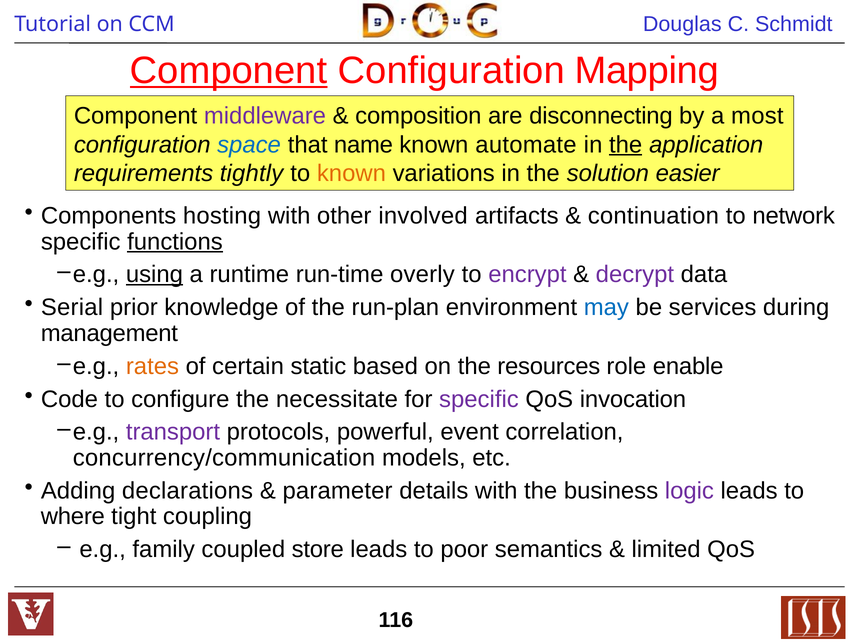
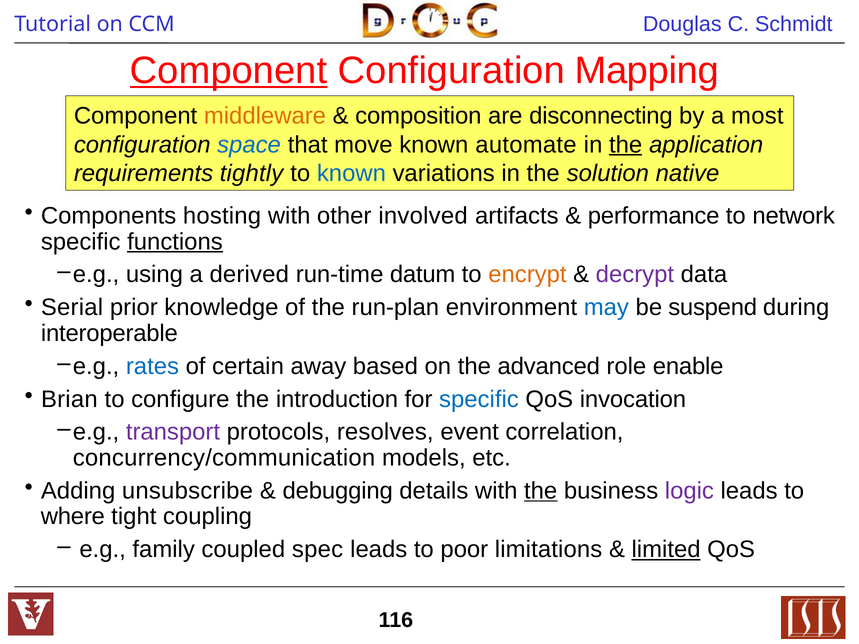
middleware colour: purple -> orange (265, 116)
name: name -> move (363, 145)
known colour: orange -> blue (351, 173)
easier: easier -> native (688, 173)
continuation: continuation -> performance (654, 216)
using underline: present -> none (154, 275)
runtime: runtime -> derived (249, 275)
overly: overly -> datum (423, 275)
encrypt colour: purple -> orange (527, 275)
services: services -> suspend (713, 308)
management: management -> interoperable (109, 333)
rates colour: orange -> blue (152, 366)
static: static -> away (318, 366)
resources: resources -> advanced (549, 366)
Code: Code -> Brian (69, 399)
necessitate: necessitate -> introduction (337, 399)
specific colour: purple -> blue (479, 399)
powerful: powerful -> resolves (385, 432)
declarations: declarations -> unsubscribe (187, 491)
parameter: parameter -> debugging (338, 491)
the underline: none -> present (541, 491)
store: store -> spec (318, 550)
semantics: semantics -> limitations (549, 550)
limited underline: none -> present (666, 550)
